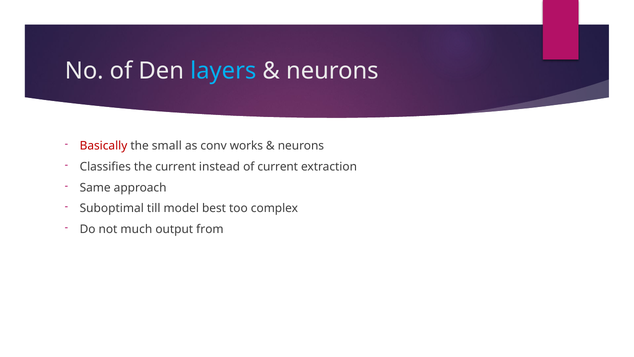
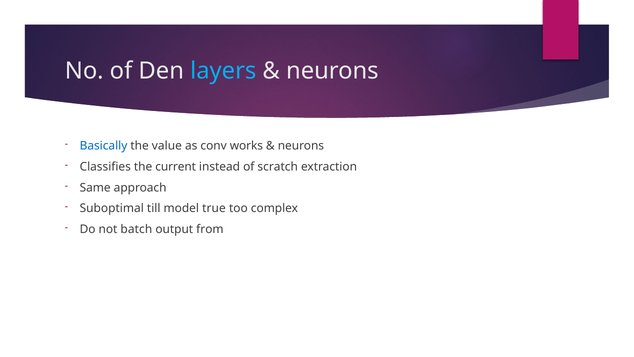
Basically colour: red -> blue (104, 146)
small: small -> value (167, 146)
of current: current -> scratch (278, 167)
best: best -> true (214, 208)
much: much -> batch (136, 229)
